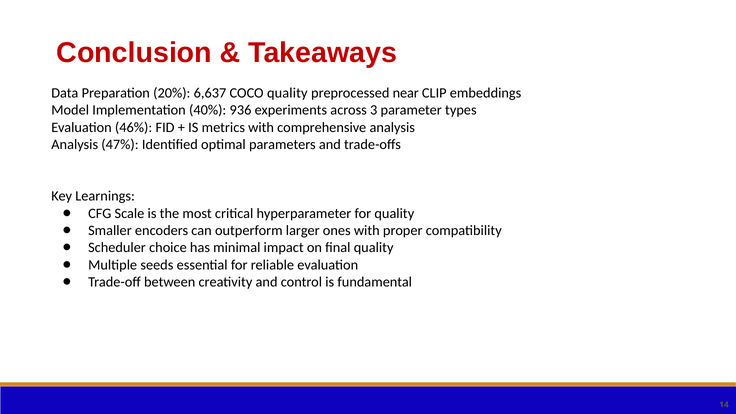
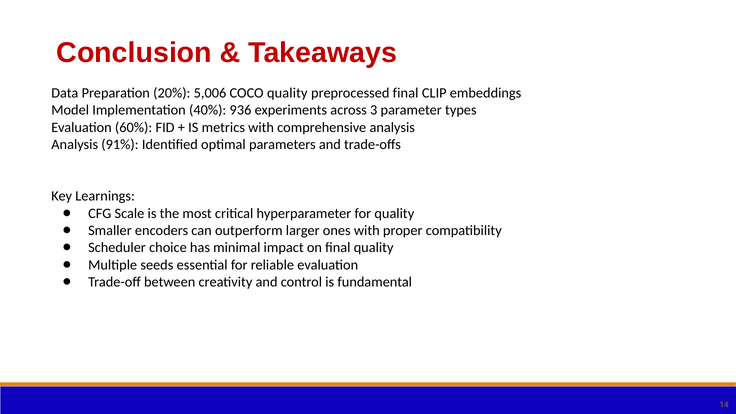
6,637: 6,637 -> 5,006 (210, 93)
preprocessed near: near -> final (406, 93)
46%: 46% -> 60% (134, 127)
47%: 47% -> 91% (120, 145)
